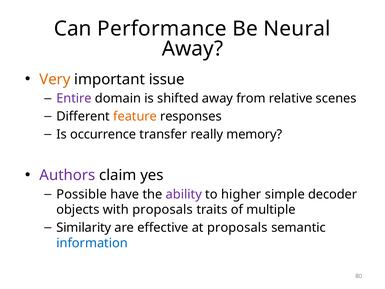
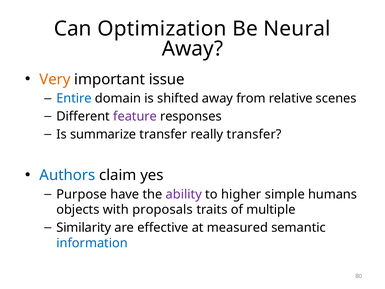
Performance: Performance -> Optimization (162, 29)
Entire colour: purple -> blue (74, 98)
feature colour: orange -> purple (135, 116)
occurrence: occurrence -> summarize (103, 134)
really memory: memory -> transfer (254, 134)
Authors colour: purple -> blue (67, 175)
Possible: Possible -> Purpose (82, 194)
decoder: decoder -> humans (333, 194)
at proposals: proposals -> measured (237, 228)
